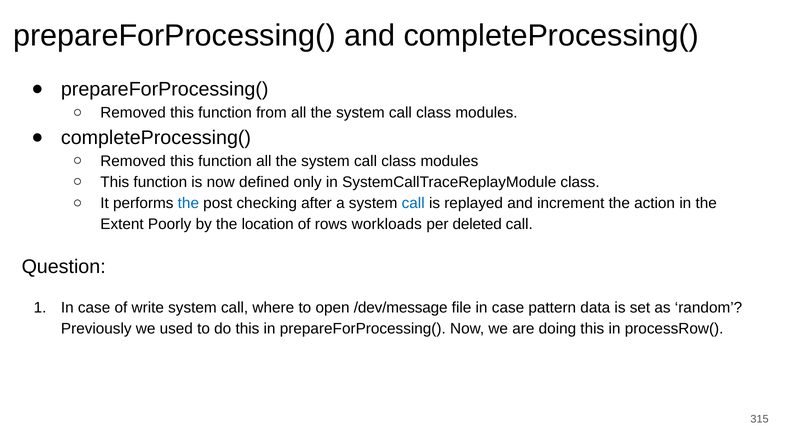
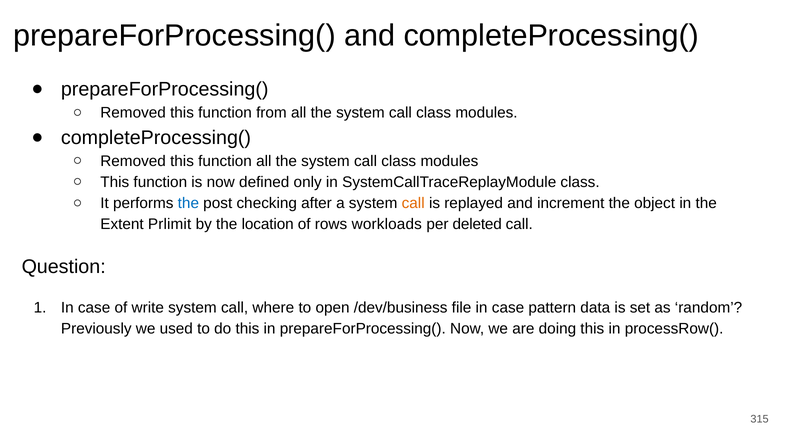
call colour: blue -> orange (413, 203)
action: action -> object (655, 203)
Poorly: Poorly -> Prlimit (170, 224)
/dev/message: /dev/message -> /dev/business (401, 307)
